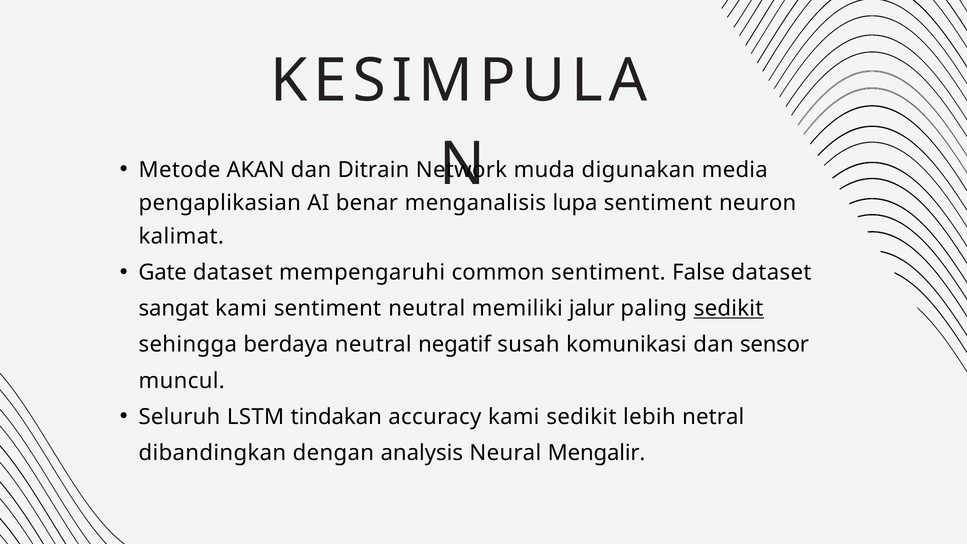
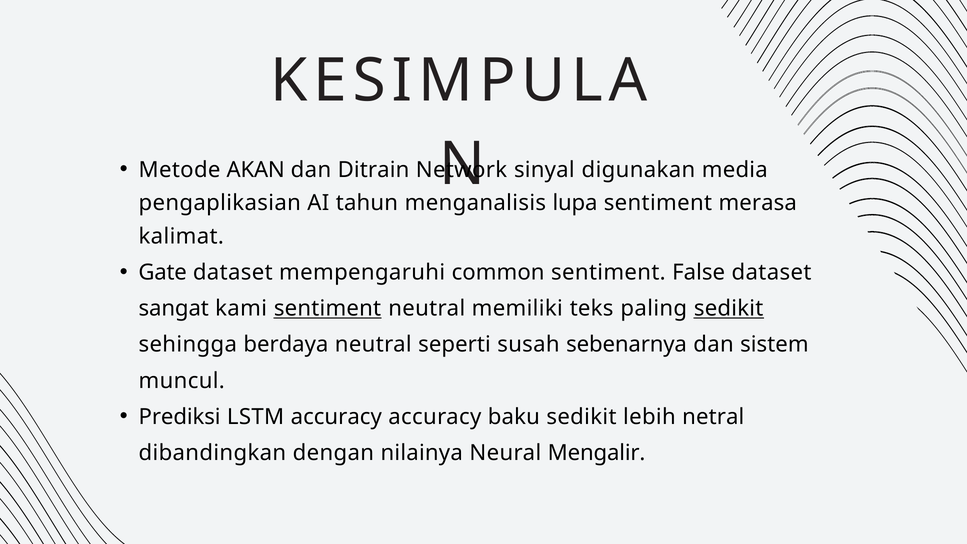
muda: muda -> sinyal (544, 170)
benar: benar -> tahun (367, 203)
neuron: neuron -> merasa (758, 203)
sentiment underline: none -> present (327, 308)
jalur: jalur -> teks (592, 308)
negatif: negatif -> seperti (454, 345)
komunikasi: komunikasi -> sebenarnya (627, 345)
sensor: sensor -> sistem (774, 345)
Seluruh: Seluruh -> Prediksi (180, 417)
LSTM tindakan: tindakan -> accuracy (336, 417)
accuracy kami: kami -> baku (514, 417)
analysis: analysis -> nilainya (422, 453)
